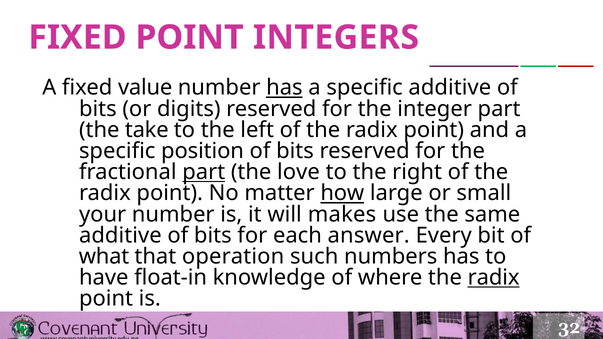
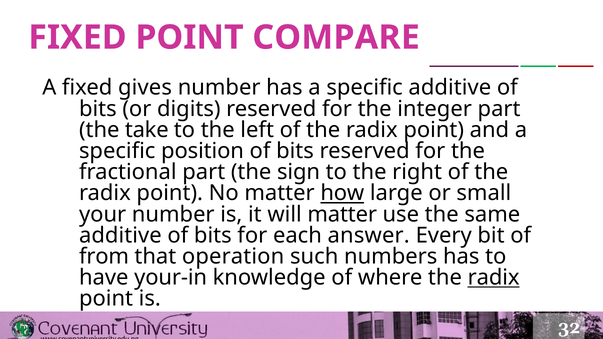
INTEGERS: INTEGERS -> COMPARE (336, 38)
value: value -> gives (145, 88)
has underline: present -> none (284, 88)
part underline: present -> none (204, 172)
love: love -> sign (299, 172)
will makes: makes -> matter (342, 214)
what: what -> from (104, 257)
float-in: float-in -> your-in (171, 278)
